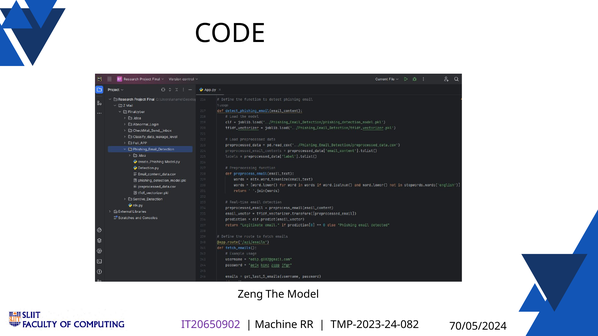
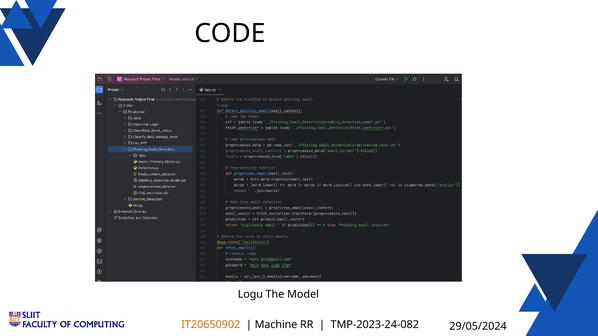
Zeng: Zeng -> Logu (250, 295)
IT20650902 colour: purple -> orange (211, 325)
70/05/2024: 70/05/2024 -> 29/05/2024 (478, 327)
